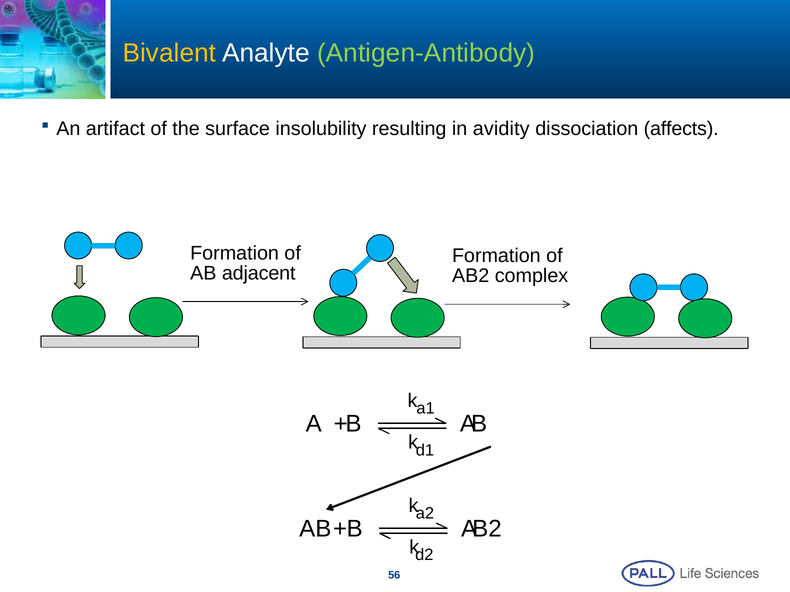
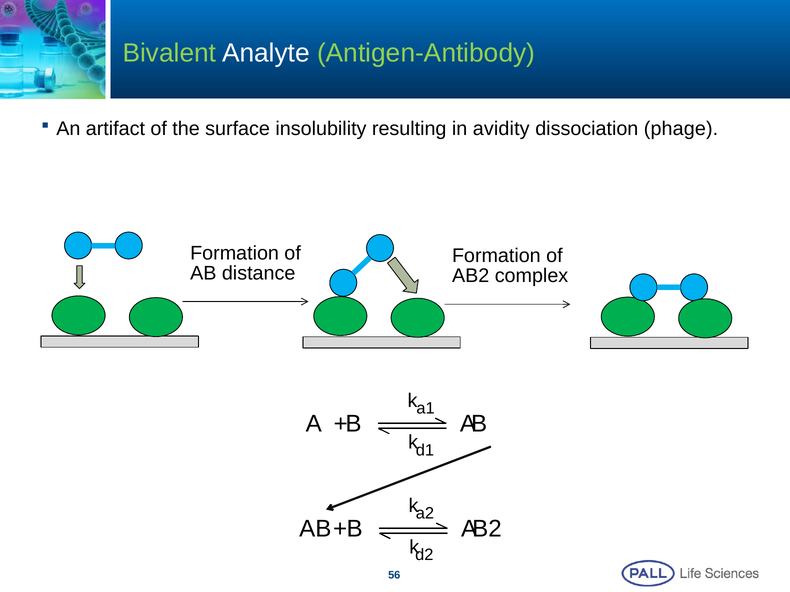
Bivalent colour: yellow -> light green (169, 53)
affects: affects -> phage (681, 129)
adjacent: adjacent -> distance (259, 273)
